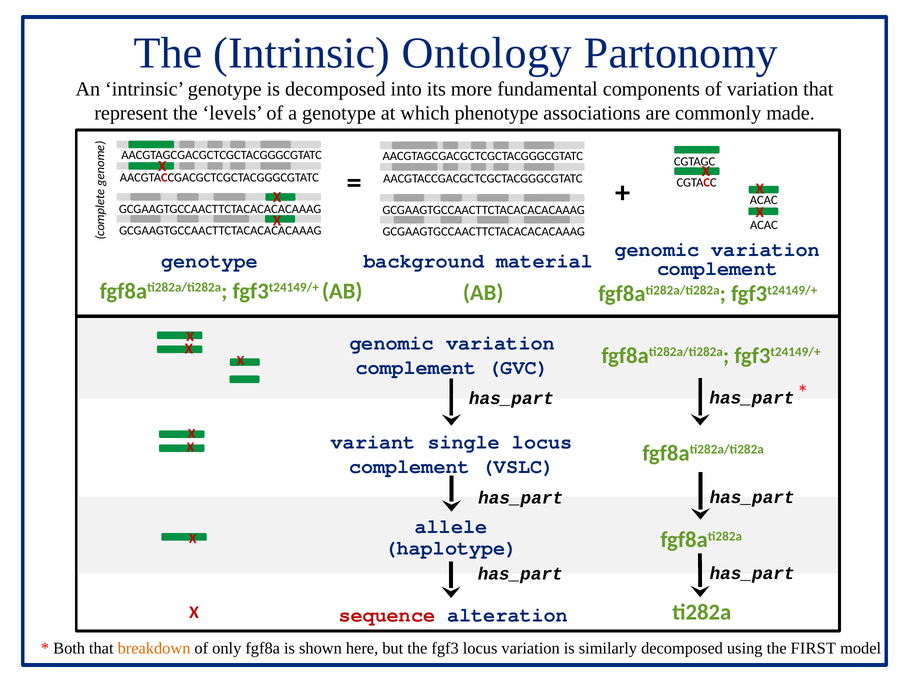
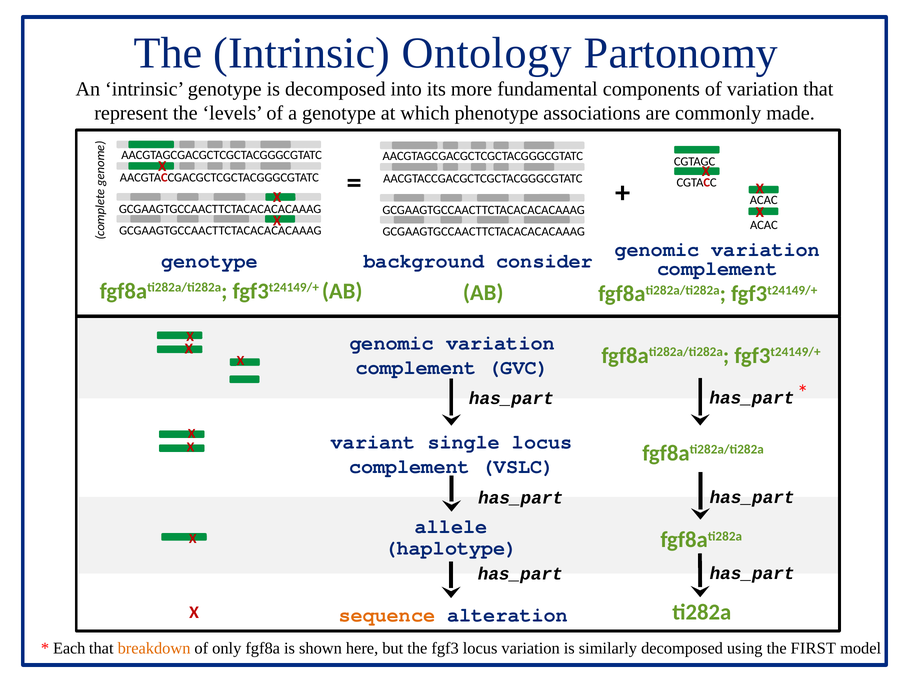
material: material -> consider (545, 261)
sequence colour: red -> orange (387, 615)
Both: Both -> Each (69, 648)
